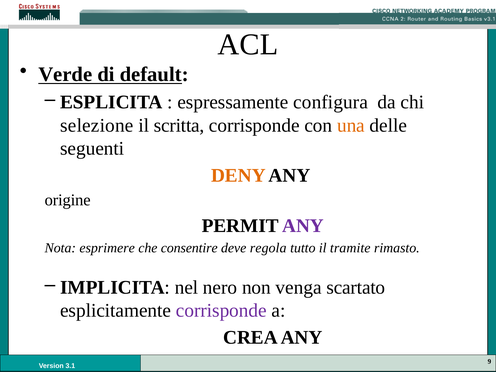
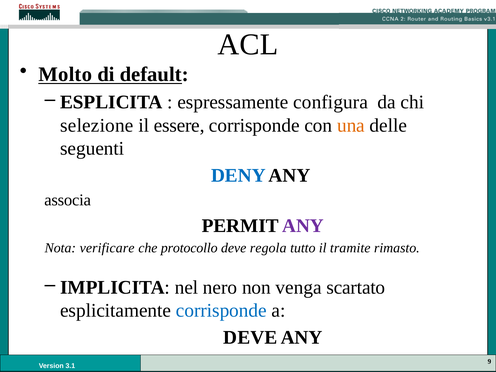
Verde: Verde -> Molto (65, 74)
scritta: scritta -> essere (179, 125)
DENY colour: orange -> blue (238, 176)
origine: origine -> associa (68, 200)
esprimere: esprimere -> verificare (107, 248)
consentire: consentire -> protocollo (189, 248)
corrisponde colour: purple -> blue (221, 311)
CREA: CREA -> DEVE (250, 338)
